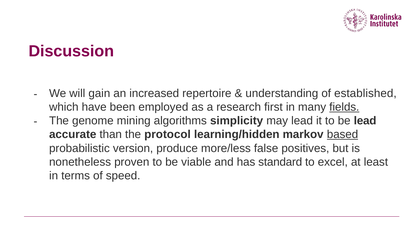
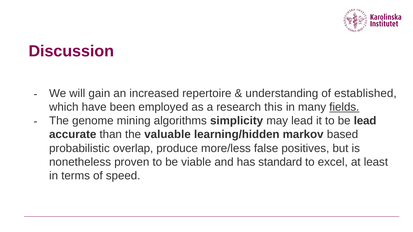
first: first -> this (273, 107)
protocol: protocol -> valuable (168, 135)
based underline: present -> none (343, 135)
version: version -> overlap (133, 148)
